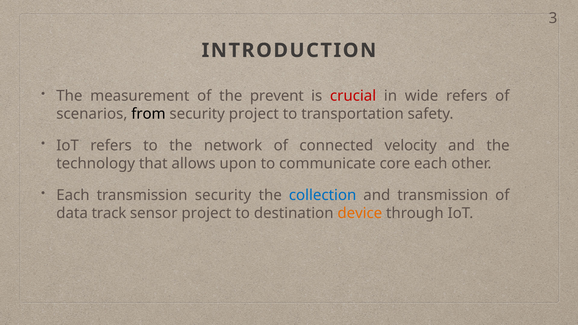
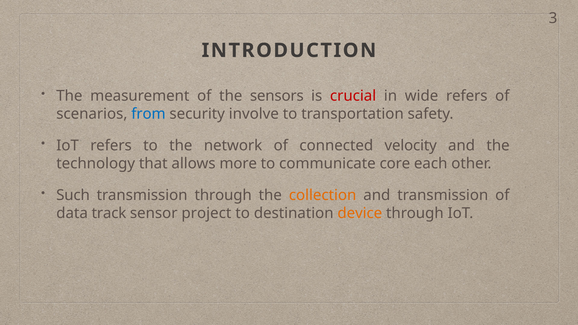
prevent: prevent -> sensors (277, 96)
from colour: black -> blue (148, 114)
security project: project -> involve (254, 114)
upon: upon -> more (238, 164)
Each: Each -> Such (73, 195)
transmission security: security -> through (223, 195)
collection colour: blue -> orange (323, 195)
